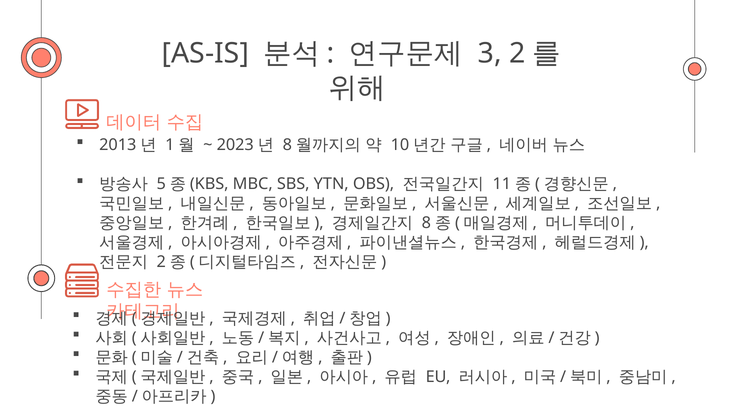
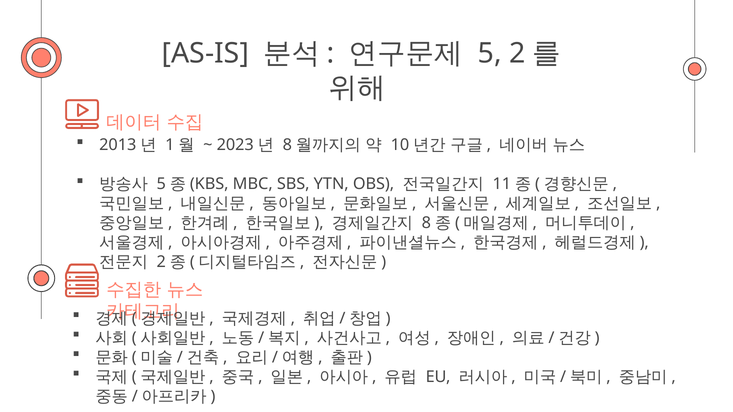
3: 3 -> 5 (490, 54)
